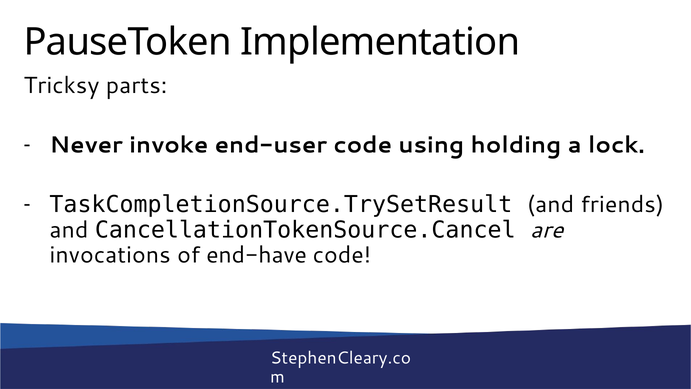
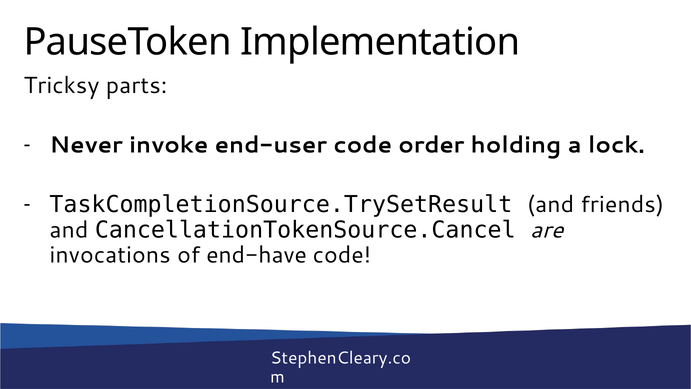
using: using -> order (431, 145)
